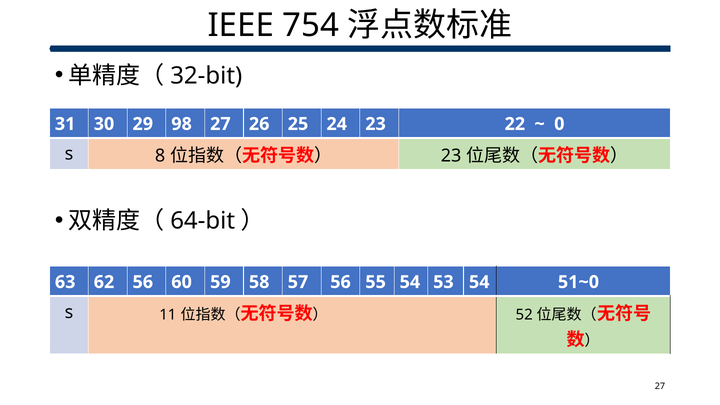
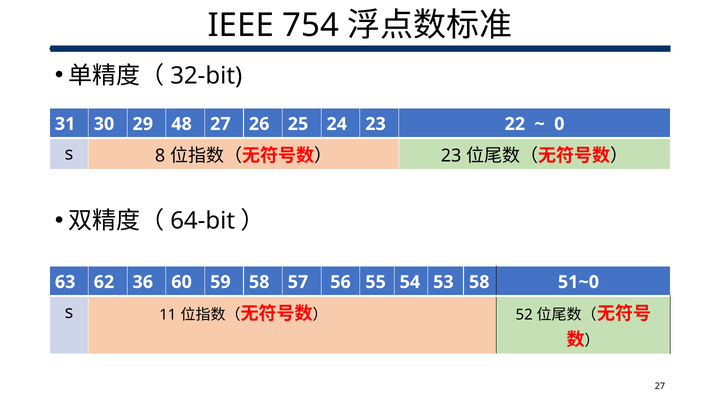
98: 98 -> 48 (182, 124)
62 56: 56 -> 36 (143, 282)
53 54: 54 -> 58 (479, 282)
